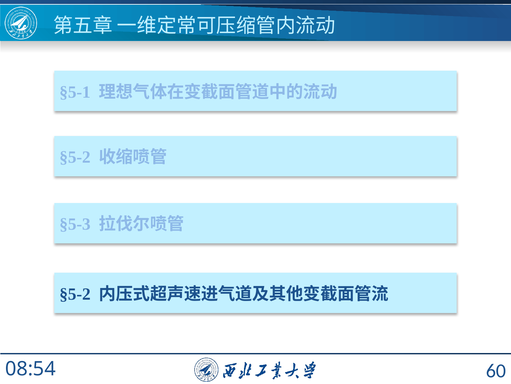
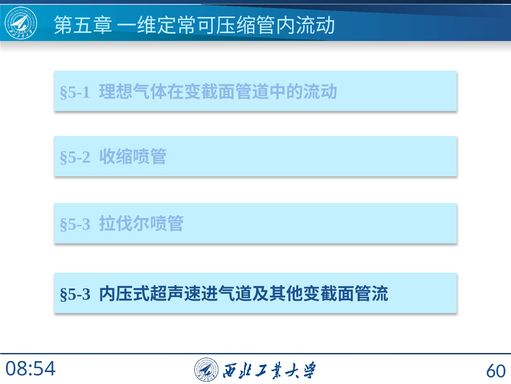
§5-2: §5-2 -> §5-3 (75, 294)
